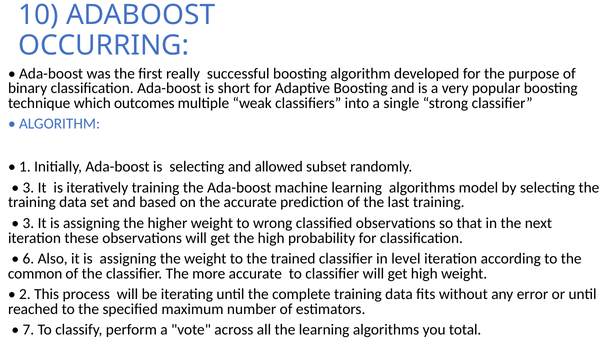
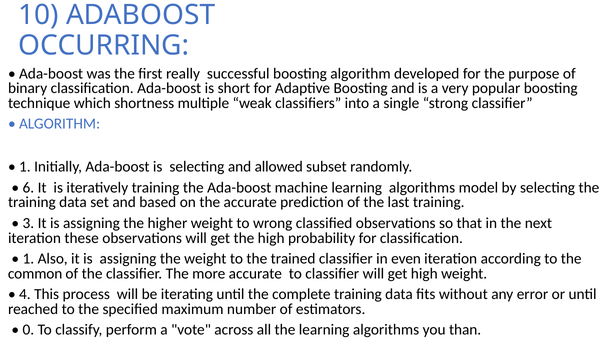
outcomes: outcomes -> shortness (144, 103)
3: 3 -> 6 (28, 187)
6: 6 -> 1 (28, 258)
level: level -> even (406, 258)
2: 2 -> 4 (25, 294)
7: 7 -> 0 (28, 330)
total: total -> than (465, 330)
